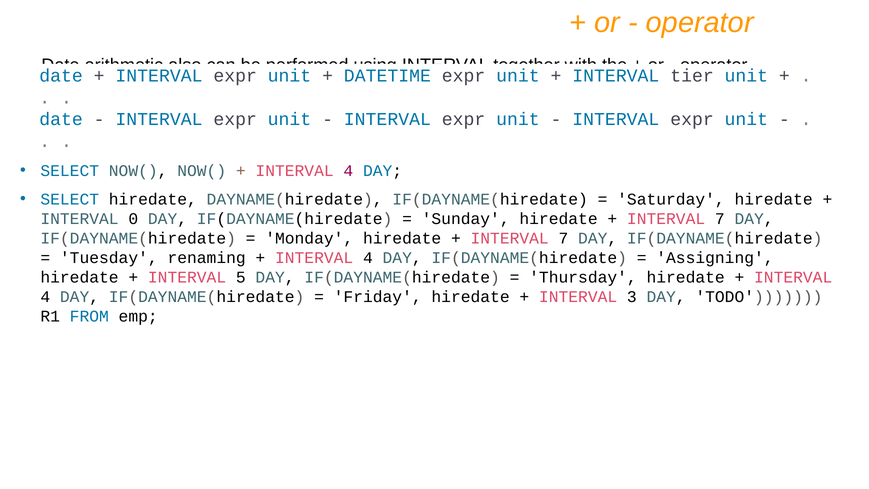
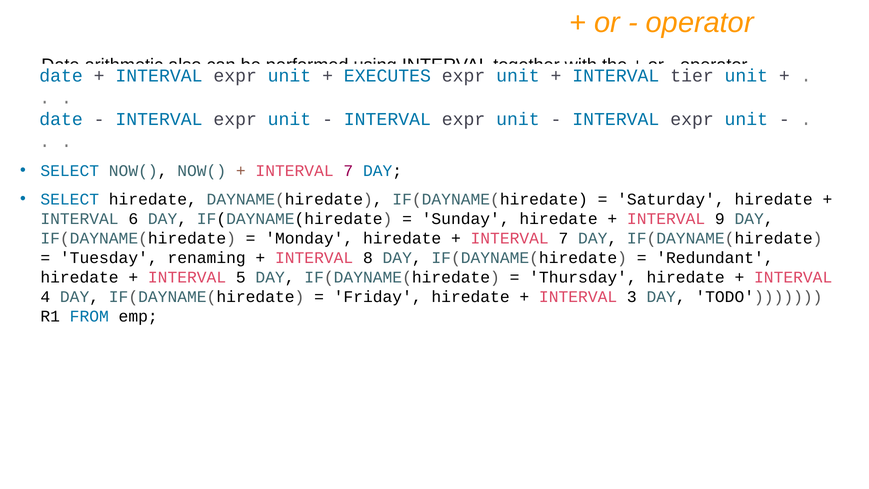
DATETIME: DATETIME -> EXECUTES (387, 76)
4: 4 -> 7 (348, 171)
0: 0 -> 6 (133, 219)
7: 7 -> 9 (720, 219)
4: 4 -> 8 (368, 258)
Assigning: Assigning -> Redundant (715, 258)
